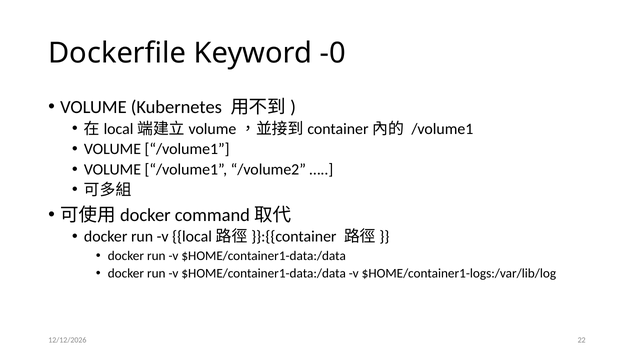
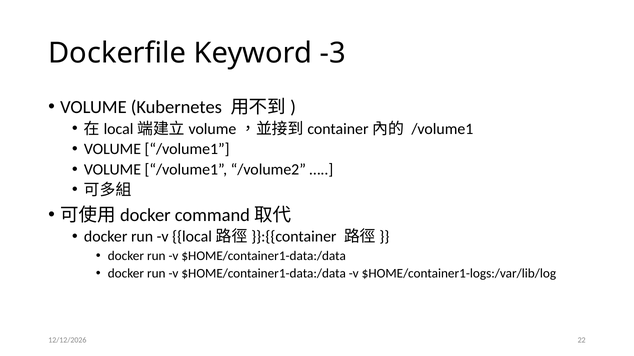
-0: -0 -> -3 (333, 53)
